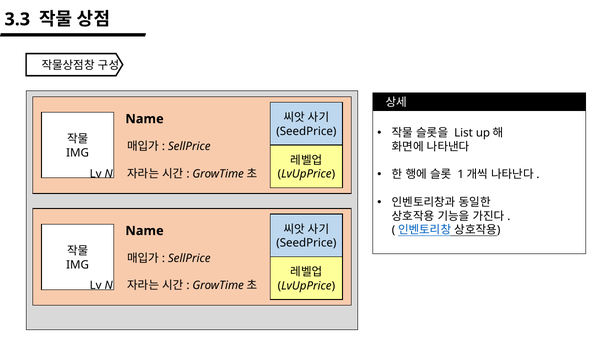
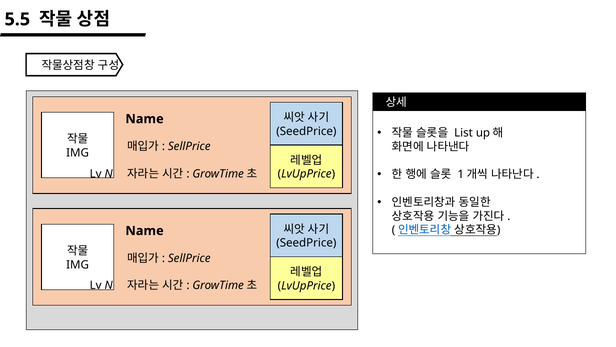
3.3: 3.3 -> 5.5 (17, 19)
